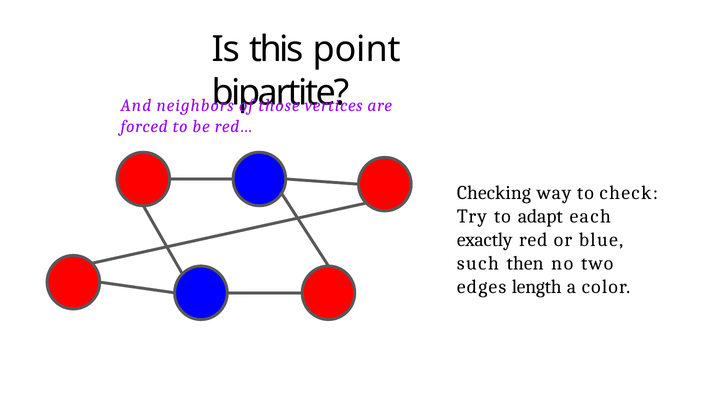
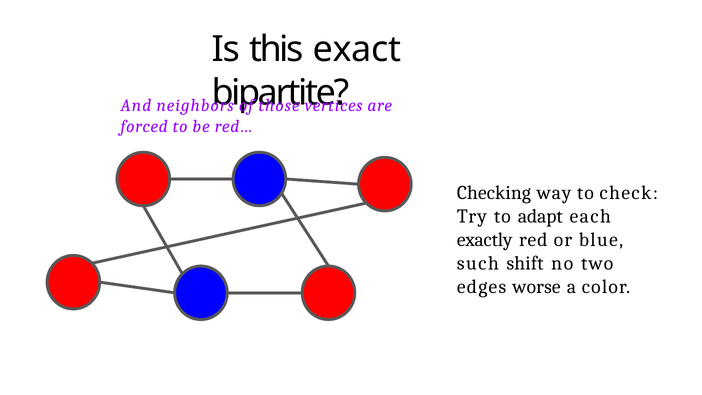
point: point -> exact (357, 49)
then: then -> shift (525, 263)
length: length -> worse (537, 287)
